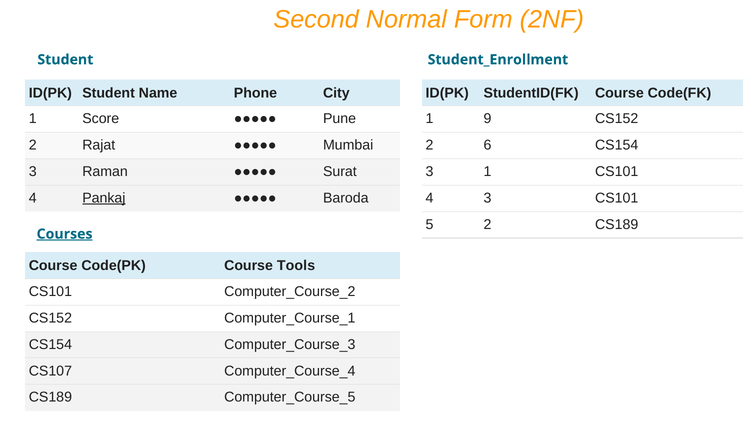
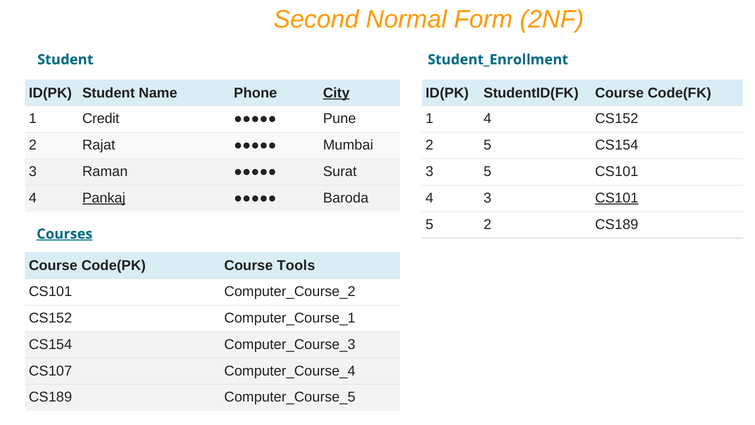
City underline: none -> present (336, 93)
Score: Score -> Credit (101, 119)
1 9: 9 -> 4 (488, 119)
2 6: 6 -> 5 (488, 145)
3 1: 1 -> 5 (488, 171)
CS101 underline: none -> present (617, 198)
